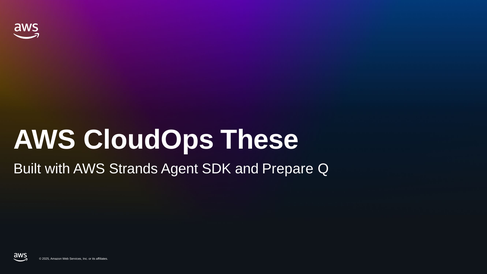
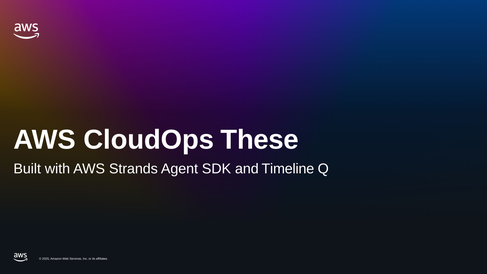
Prepare: Prepare -> Timeline (288, 169)
